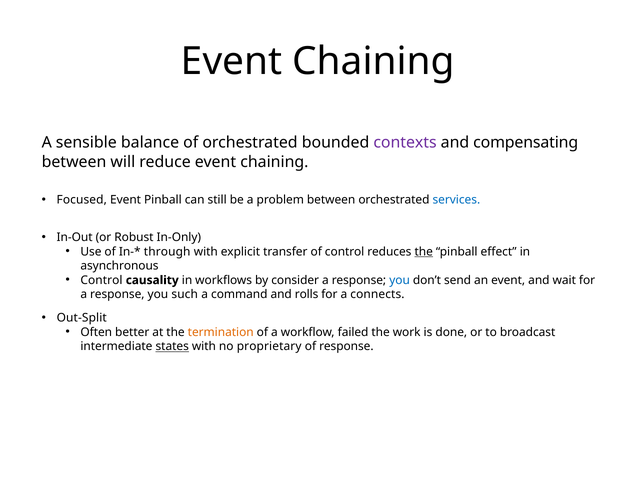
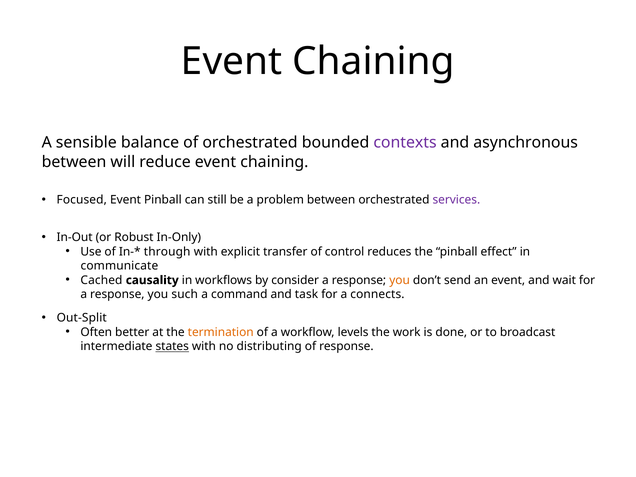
compensating: compensating -> asynchronous (526, 143)
services colour: blue -> purple (456, 200)
the underline: present -> none (424, 252)
asynchronous: asynchronous -> communicate (119, 266)
Control: Control -> Cached (101, 280)
you colour: blue -> orange (400, 280)
rolls: rolls -> task (307, 295)
failed: failed -> levels (353, 332)
proprietary: proprietary -> distributing (269, 347)
